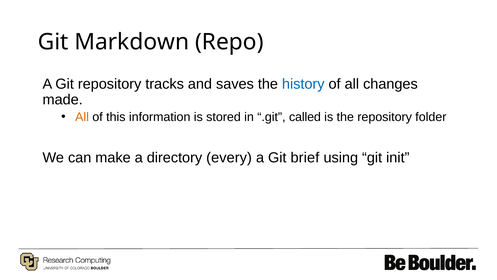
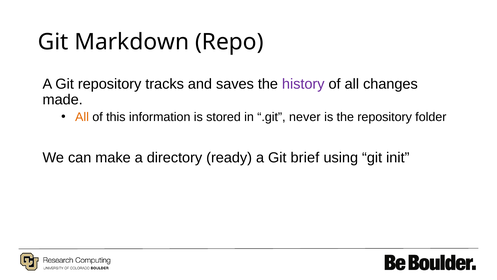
history colour: blue -> purple (303, 84)
called: called -> never (305, 117)
every: every -> ready (229, 157)
